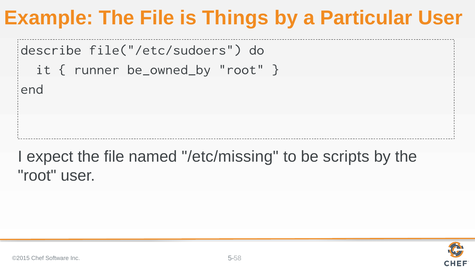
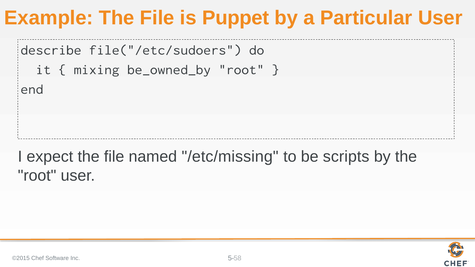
Things: Things -> Puppet (236, 18)
runner: runner -> mixing (97, 70)
